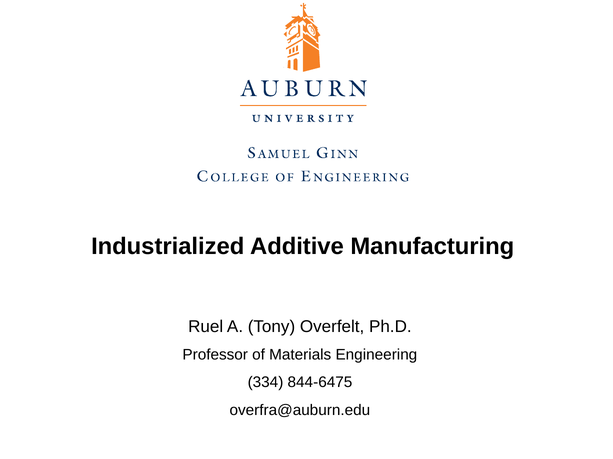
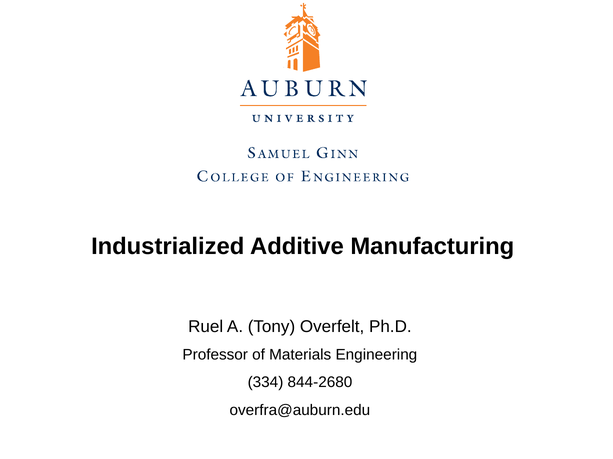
844-6475: 844-6475 -> 844-2680 (320, 383)
